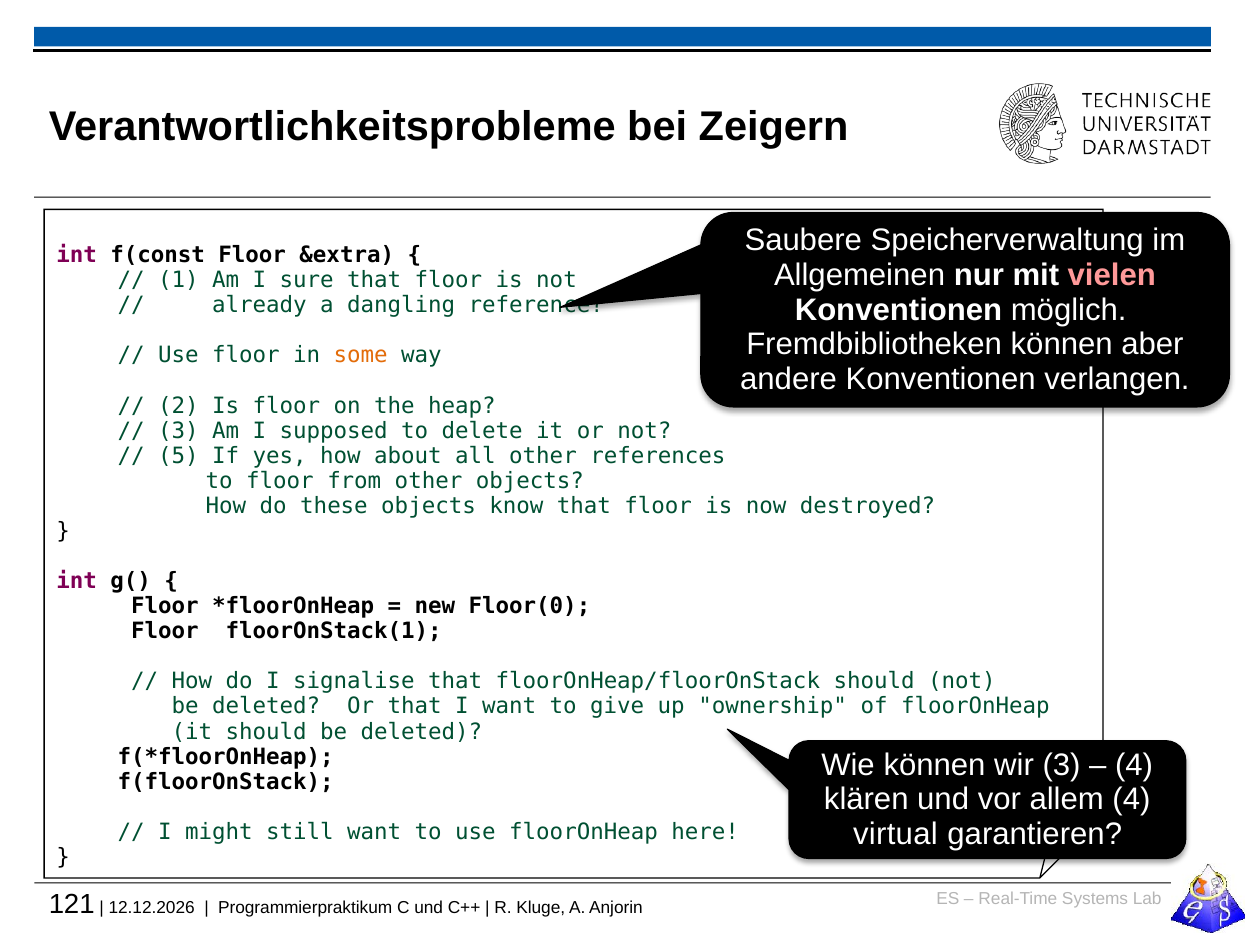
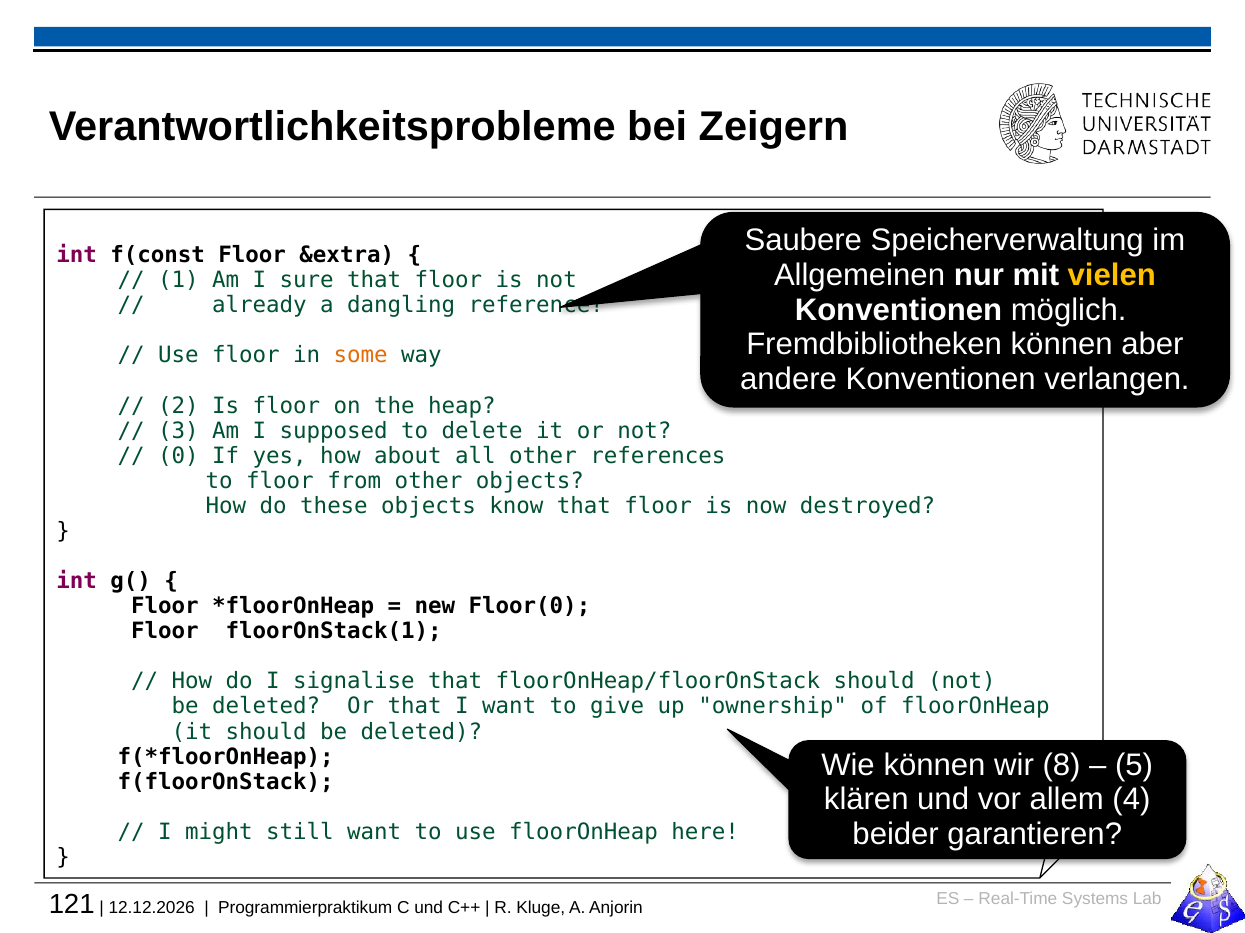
vielen colour: pink -> yellow (1112, 275)
5: 5 -> 0 (178, 456)
wir 3: 3 -> 8 (1062, 766)
4: 4 -> 5 (1134, 766)
virtual: virtual -> beider (896, 835)
